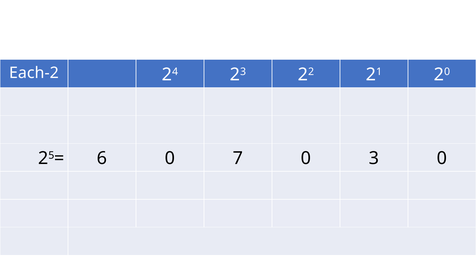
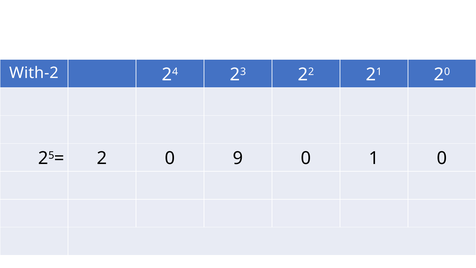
Each-2: Each-2 -> With-2 (34, 73)
6: 6 -> 2 (102, 158)
7: 7 -> 9 (238, 158)
3: 3 -> 1 (374, 158)
